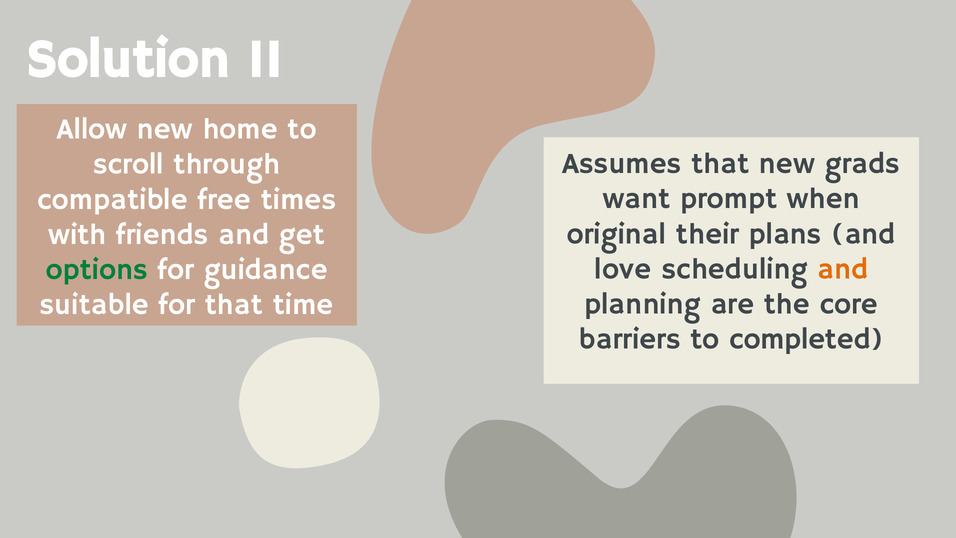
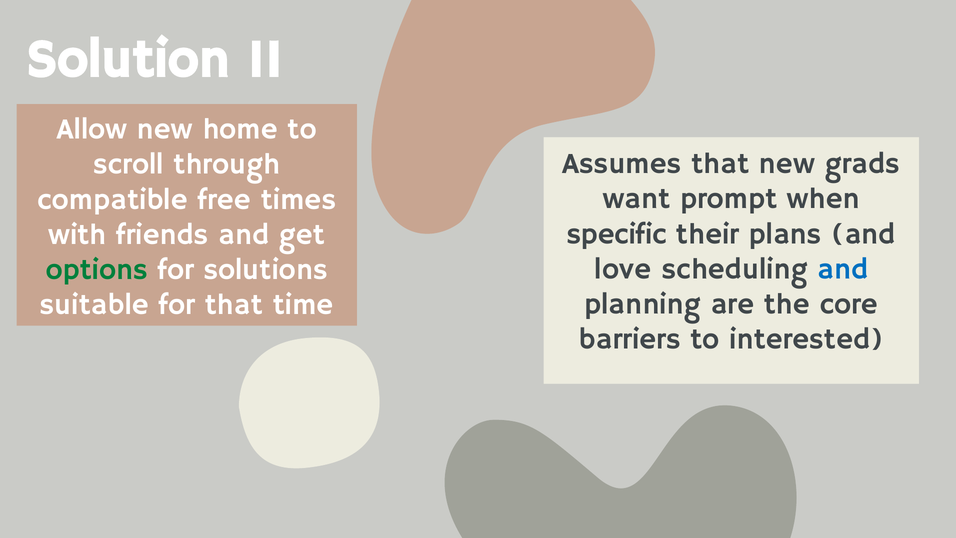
original: original -> specific (617, 234)
and colour: orange -> blue (843, 269)
guidance: guidance -> solutions (266, 269)
completed: completed -> interested (806, 339)
